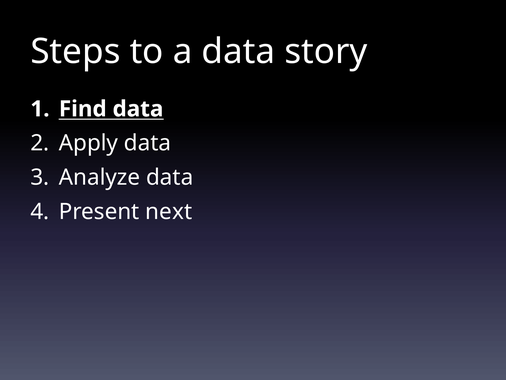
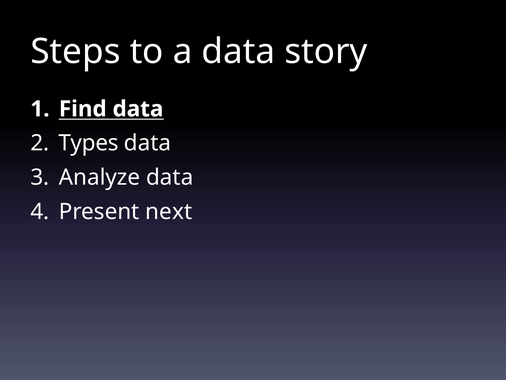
Apply: Apply -> Types (89, 143)
